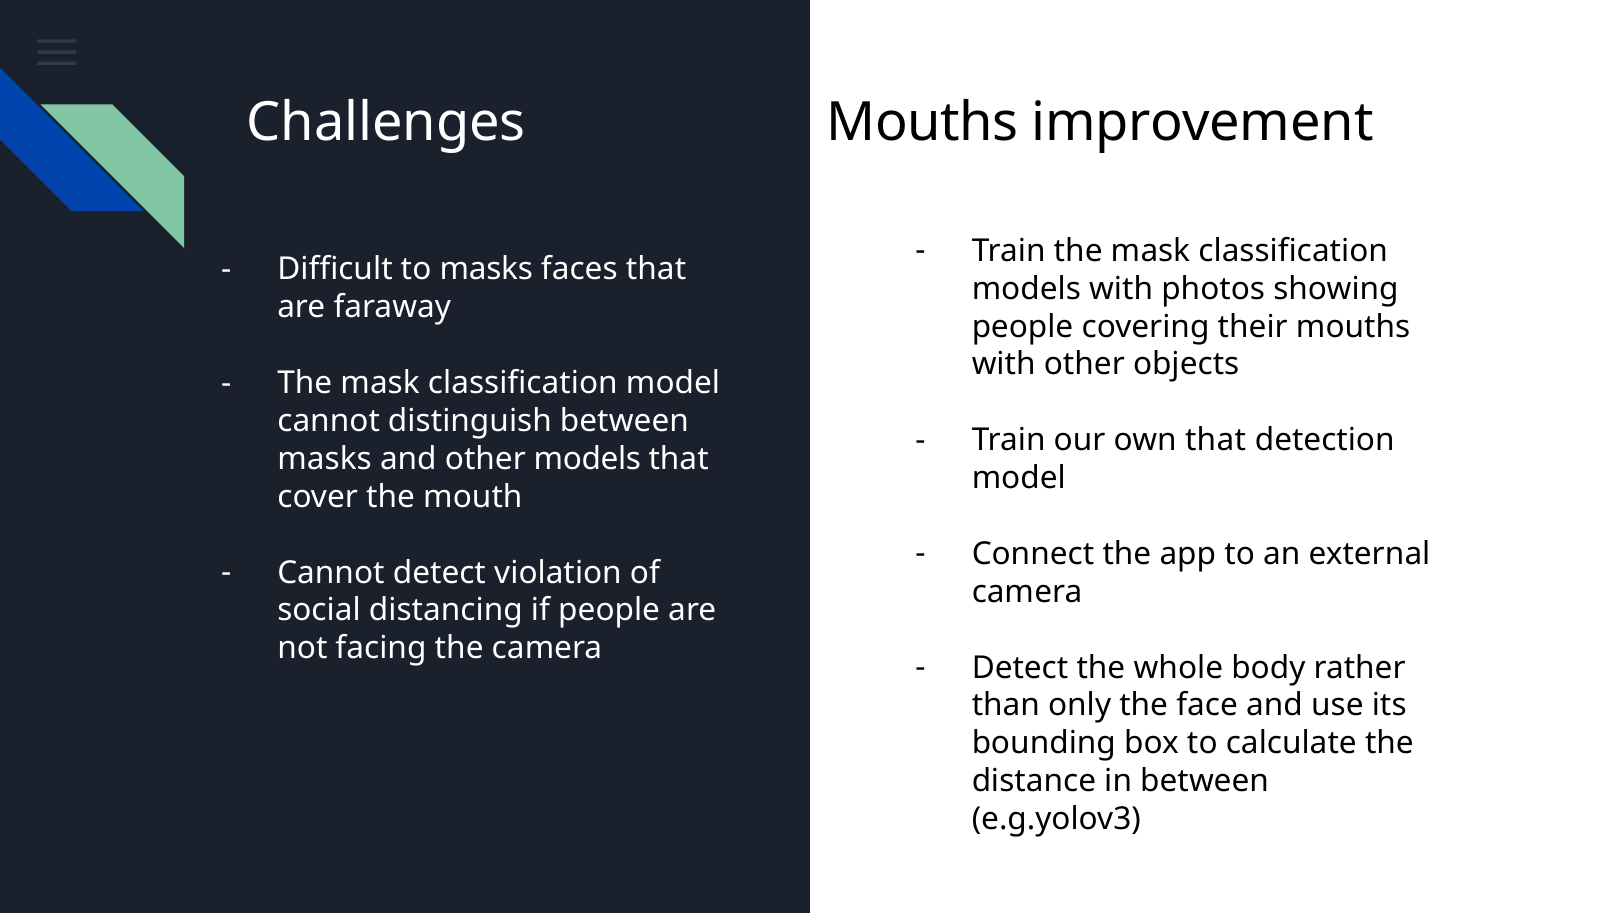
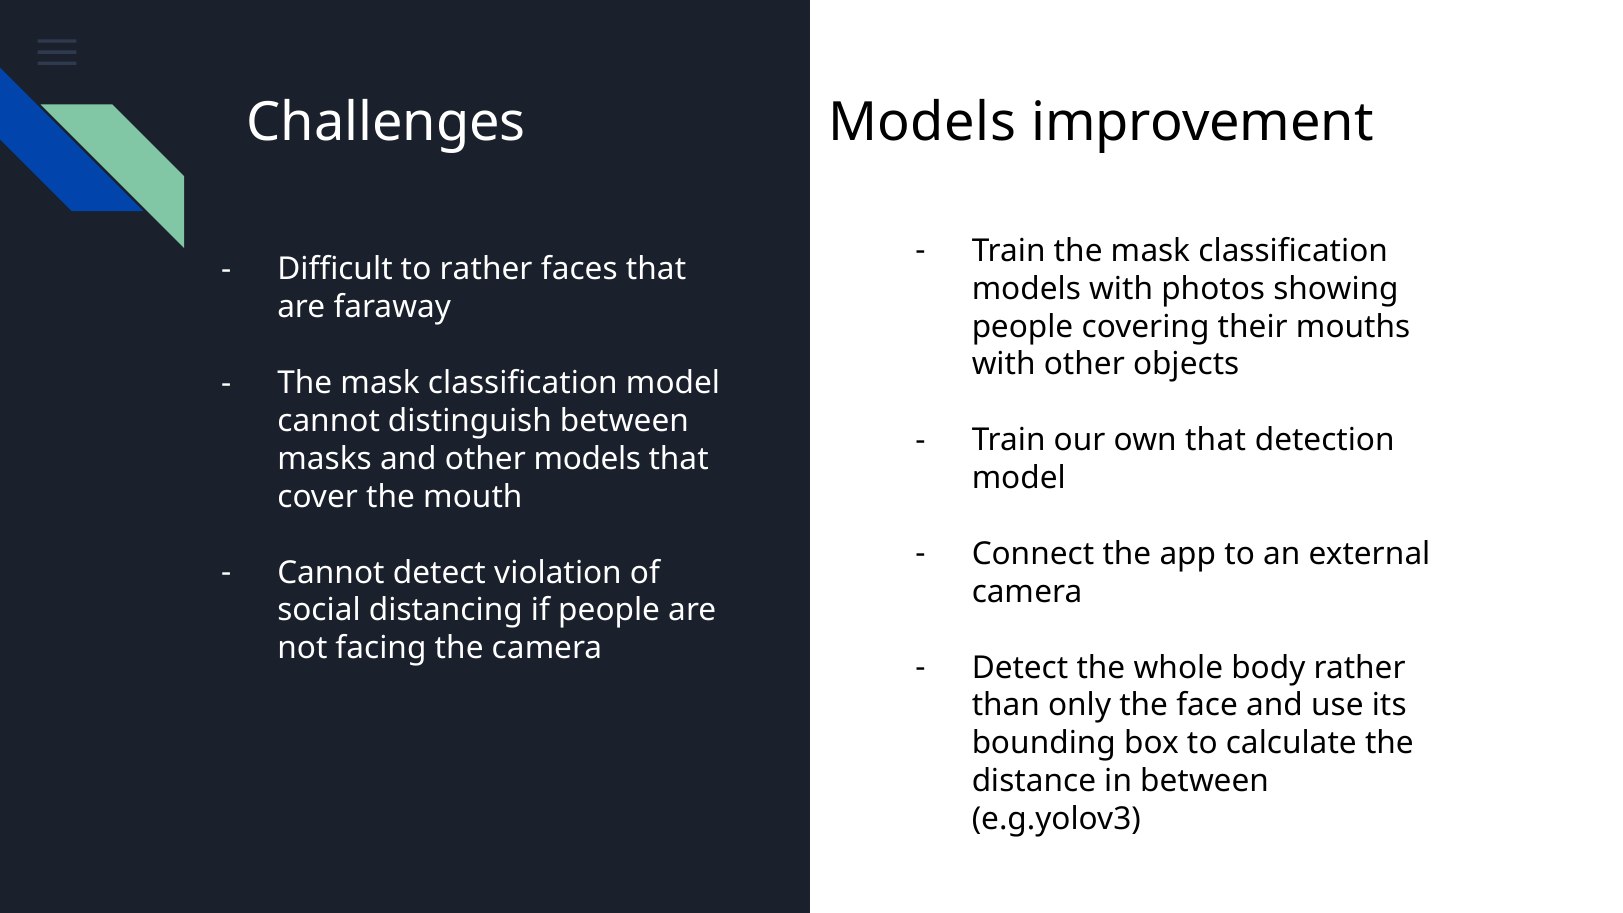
Challenges Mouths: Mouths -> Models (922, 122)
to masks: masks -> rather (486, 269)
